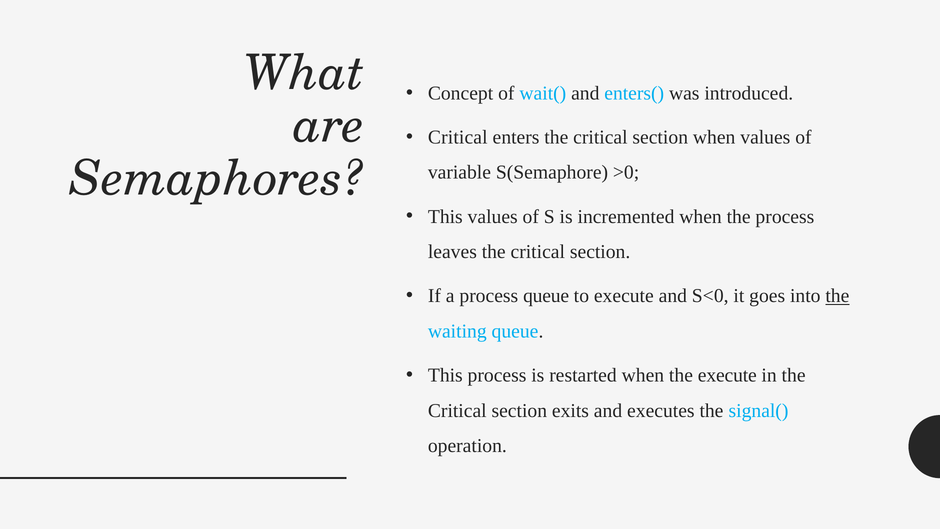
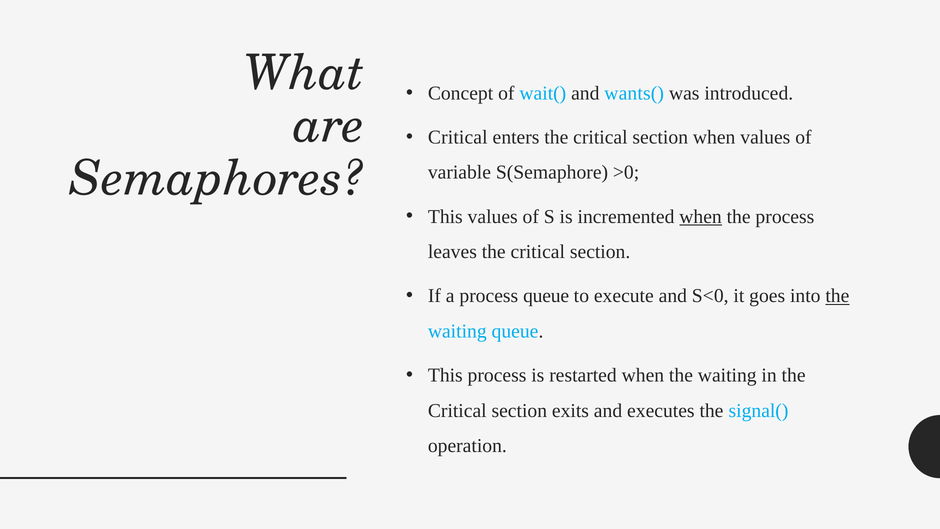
enters(: enters( -> wants( (634, 93)
when underline: none -> present (701, 217)
when the execute: execute -> waiting (727, 375)
